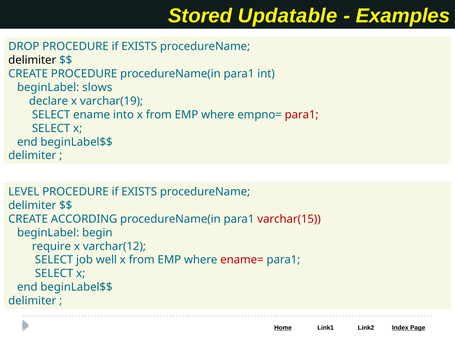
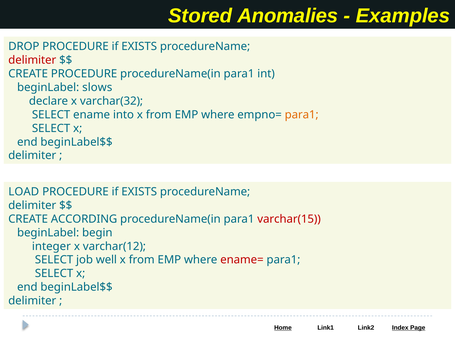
Updatable: Updatable -> Anomalies (288, 16)
delimiter colour: black -> red (32, 60)
varchar(19: varchar(19 -> varchar(32 (111, 101)
para1 colour: red -> orange (302, 115)
LEVEL: LEVEL -> LOAD (24, 192)
require: require -> integer (51, 246)
